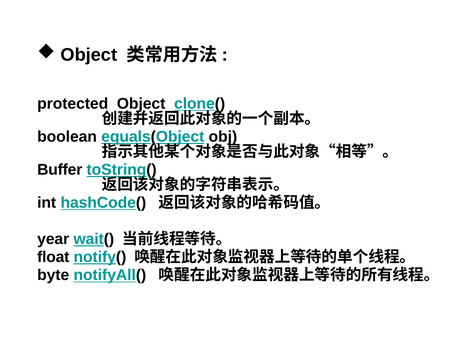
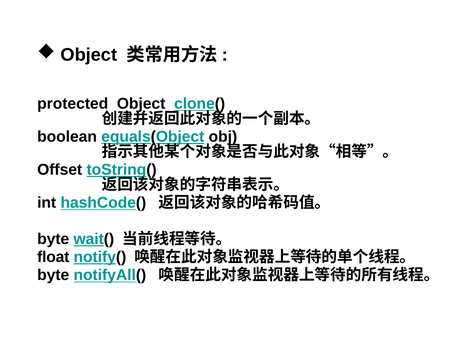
Buffer: Buffer -> Offset (60, 170)
year: year -> byte (53, 239)
